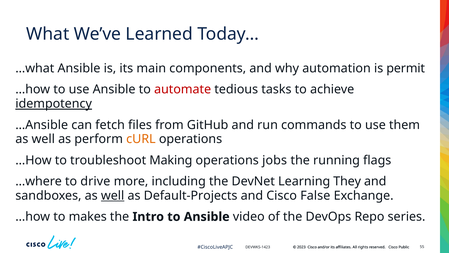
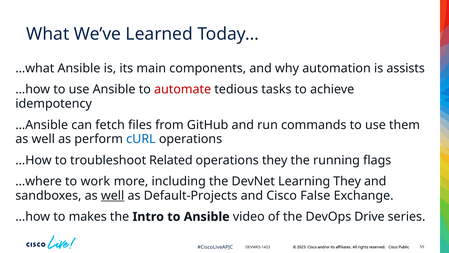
permit: permit -> assists (406, 68)
idempotency underline: present -> none (54, 104)
cURL colour: orange -> blue (141, 139)
Making: Making -> Related (171, 160)
operations jobs: jobs -> they (275, 160)
drive: drive -> work (95, 181)
Repo: Repo -> Drive (369, 216)
